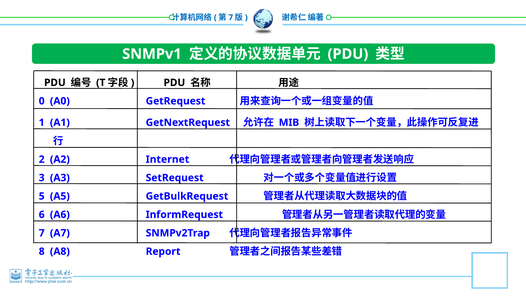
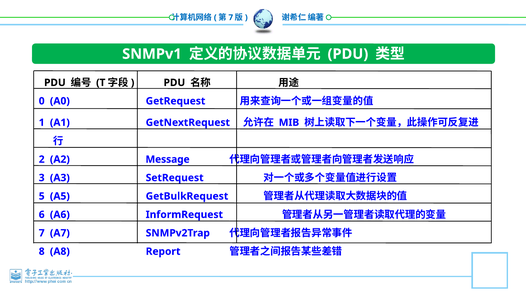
Internet: Internet -> Message (168, 159)
